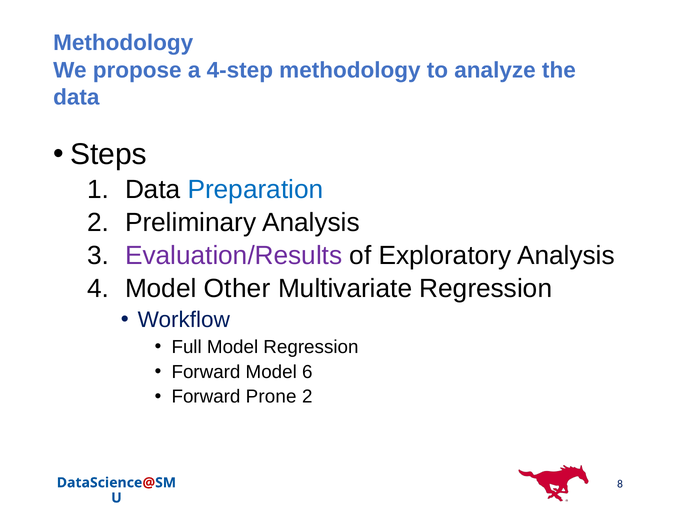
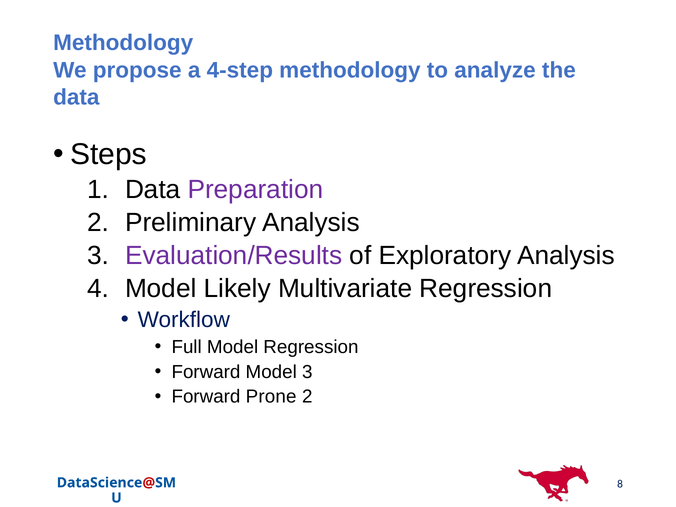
Preparation colour: blue -> purple (255, 190)
Other: Other -> Likely (237, 289)
Model 6: 6 -> 3 (307, 372)
